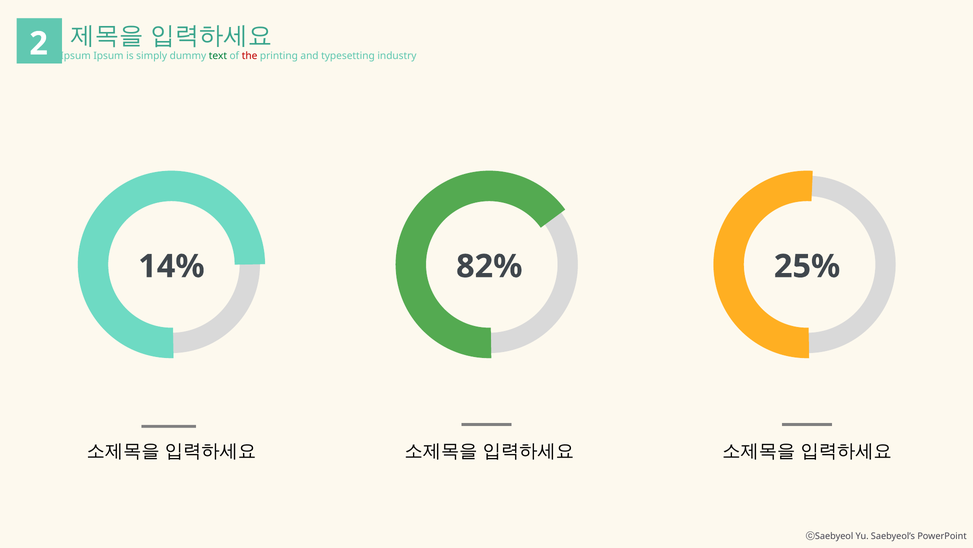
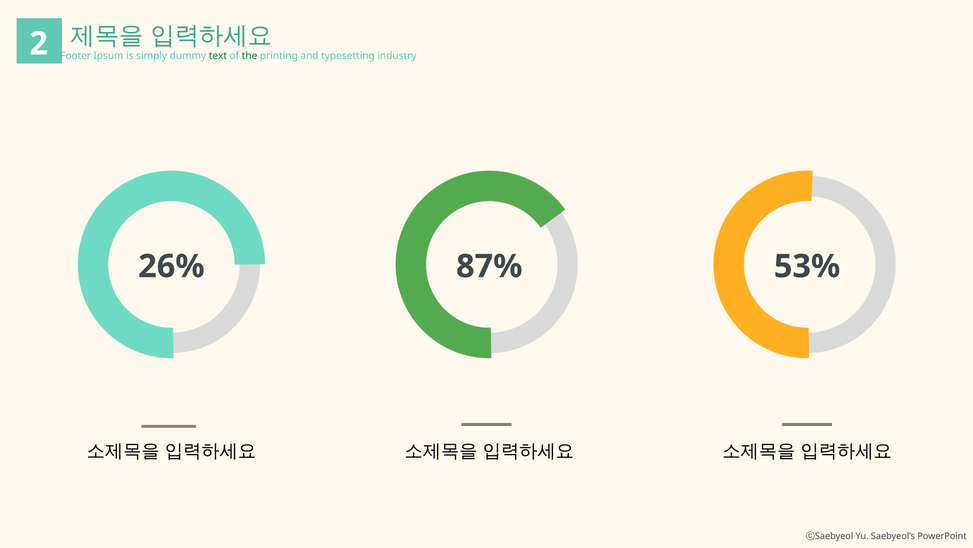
Ipsum: Ipsum -> Footer (76, 56)
the colour: red -> green (250, 56)
14%: 14% -> 26% (171, 266)
82%: 82% -> 87% (489, 266)
25%: 25% -> 53% (807, 266)
